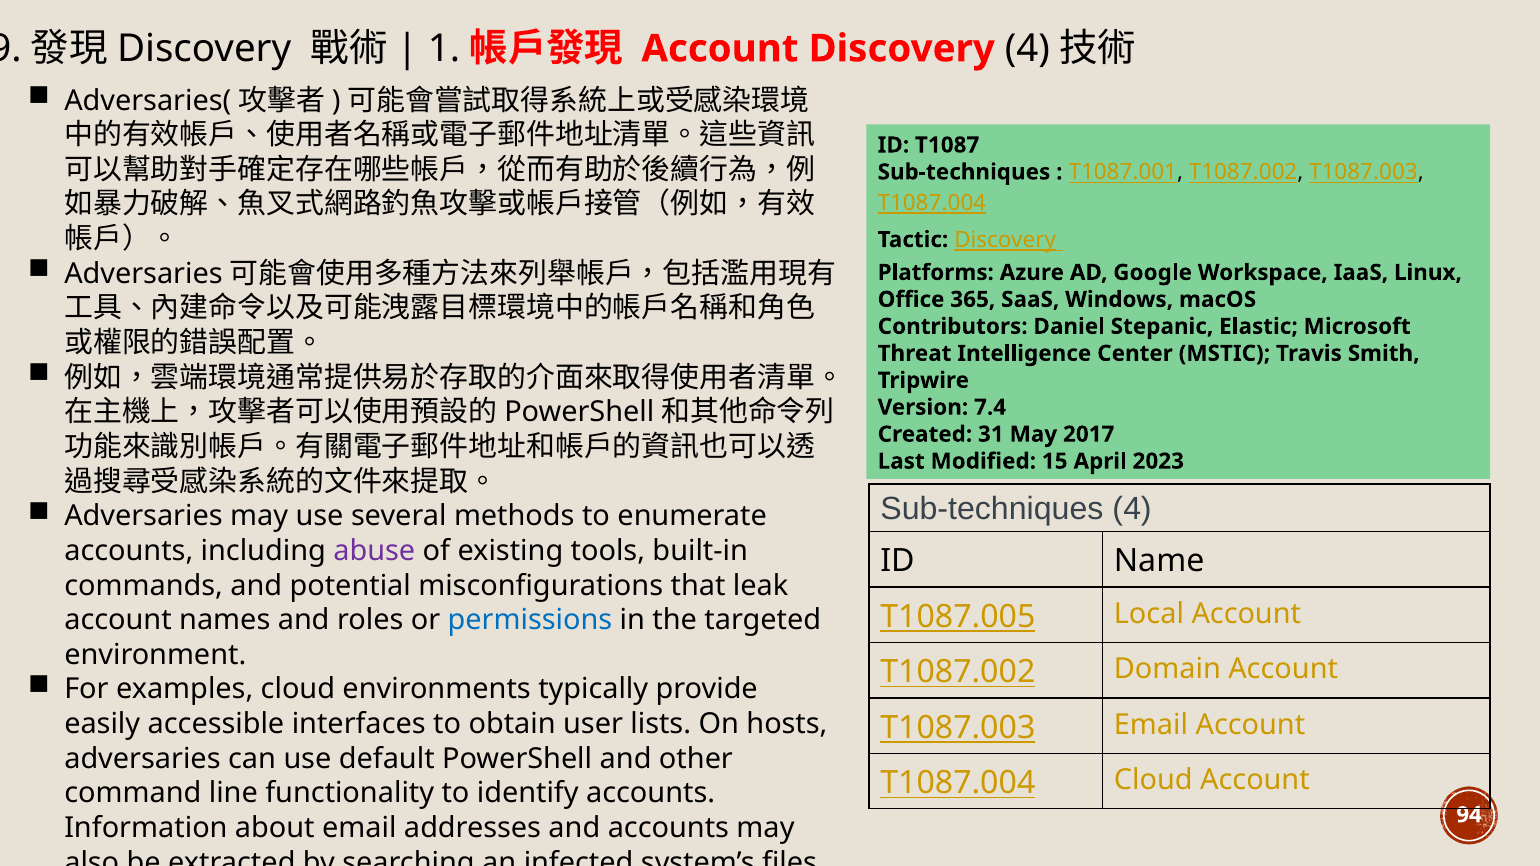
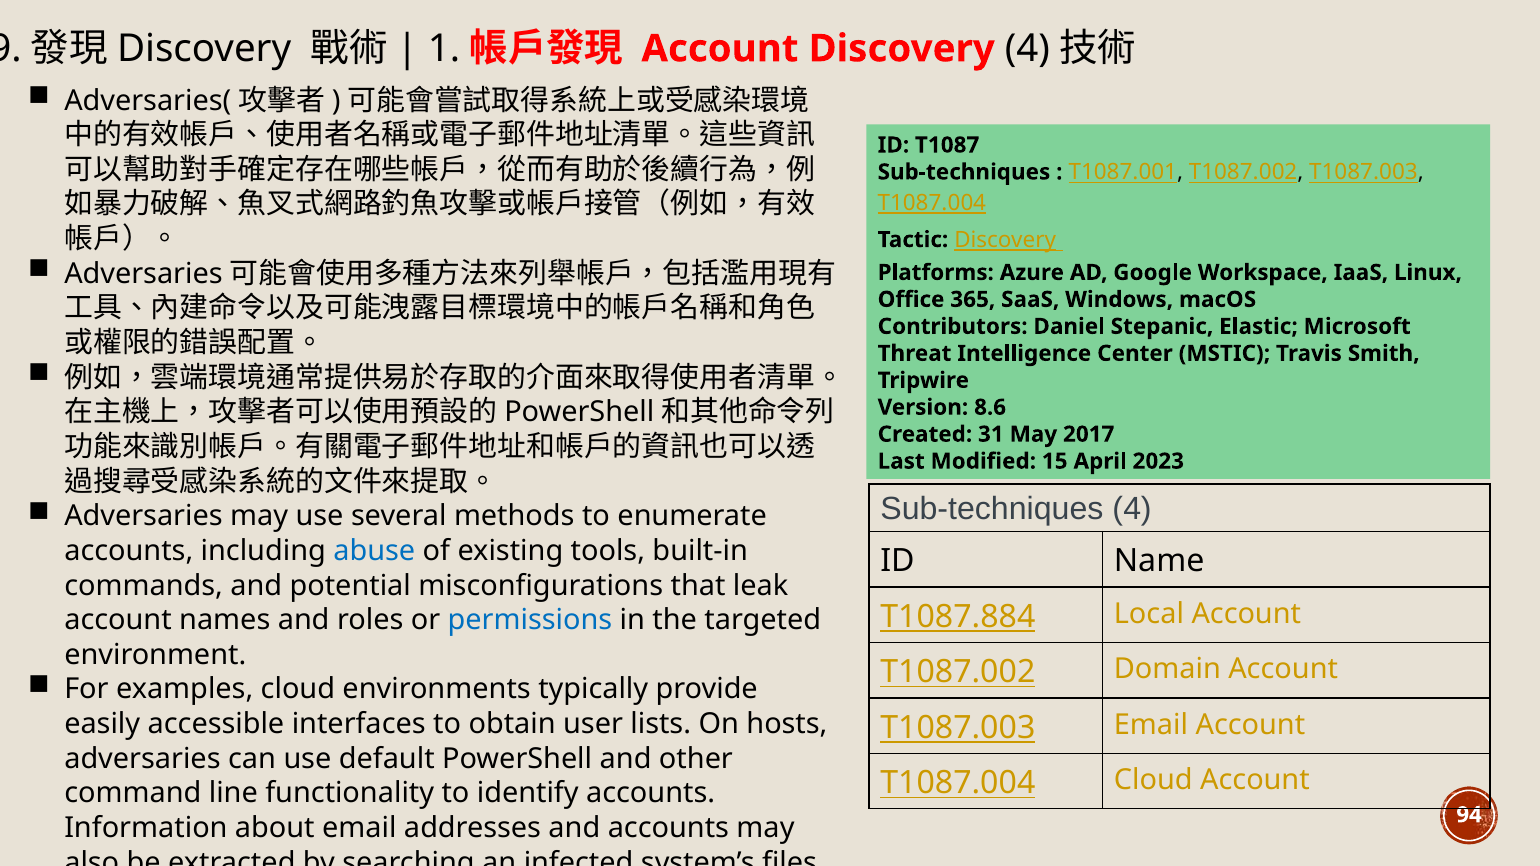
7.4: 7.4 -> 8.6 (990, 407)
abuse colour: purple -> blue (374, 551)
T1087.005: T1087.005 -> T1087.884 (958, 617)
